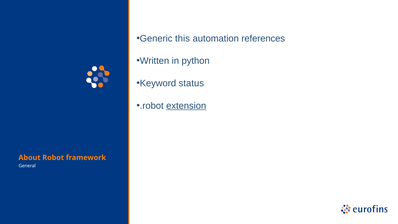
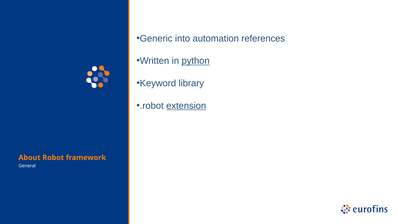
this: this -> into (183, 38)
python underline: none -> present (196, 61)
status: status -> library (191, 83)
